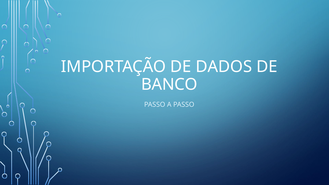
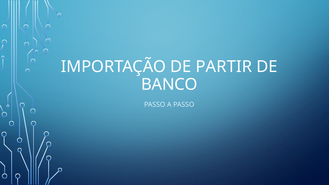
DADOS: DADOS -> PARTIR (224, 67)
